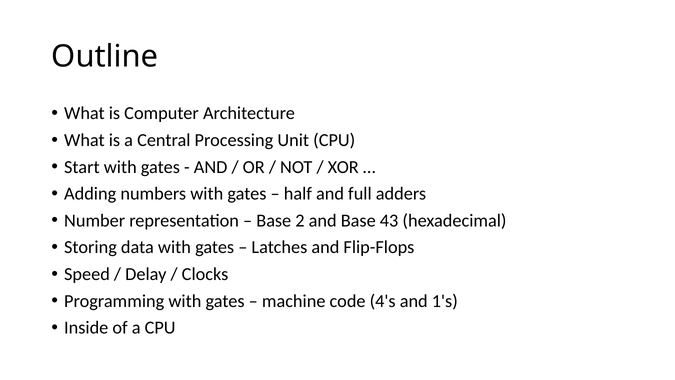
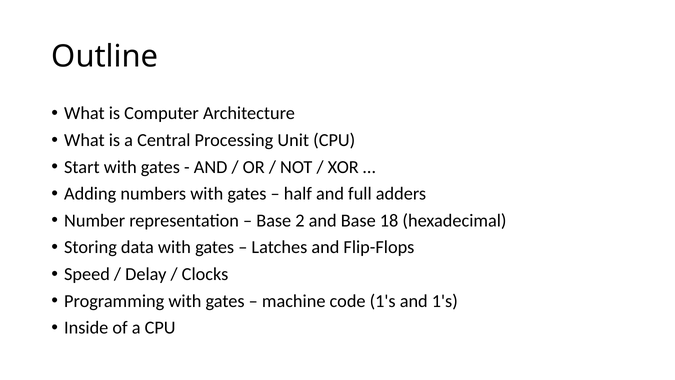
43: 43 -> 18 (389, 220)
code 4's: 4's -> 1's (383, 301)
